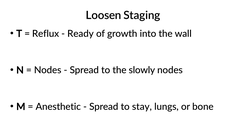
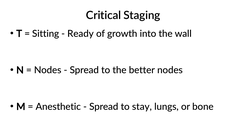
Loosen: Loosen -> Critical (103, 15)
Reflux: Reflux -> Sitting (46, 34)
slowly: slowly -> better (142, 70)
